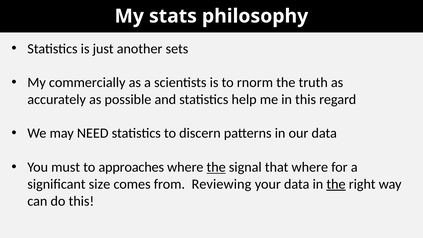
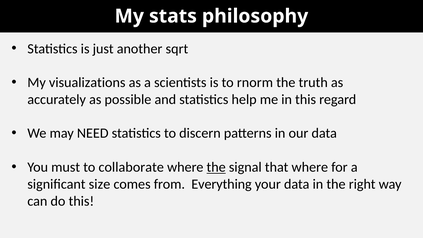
sets: sets -> sqrt (177, 49)
commercially: commercially -> visualizations (87, 83)
approaches: approaches -> collaborate (131, 167)
Reviewing: Reviewing -> Everything (222, 184)
the underline: present -> none (336, 184)
